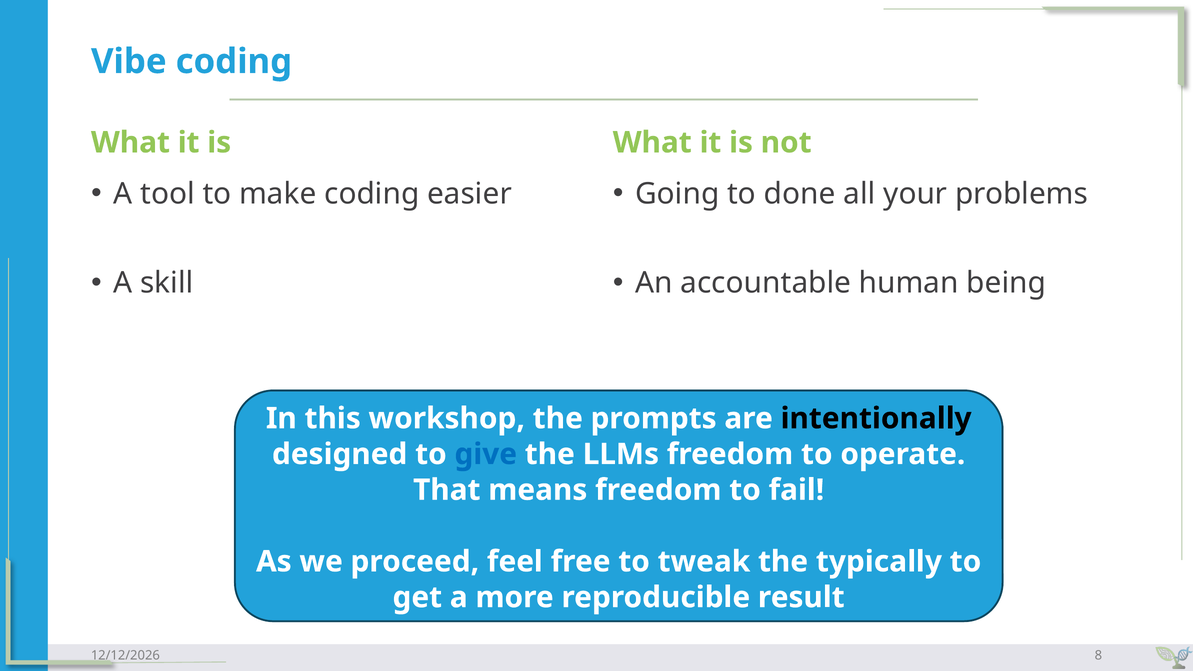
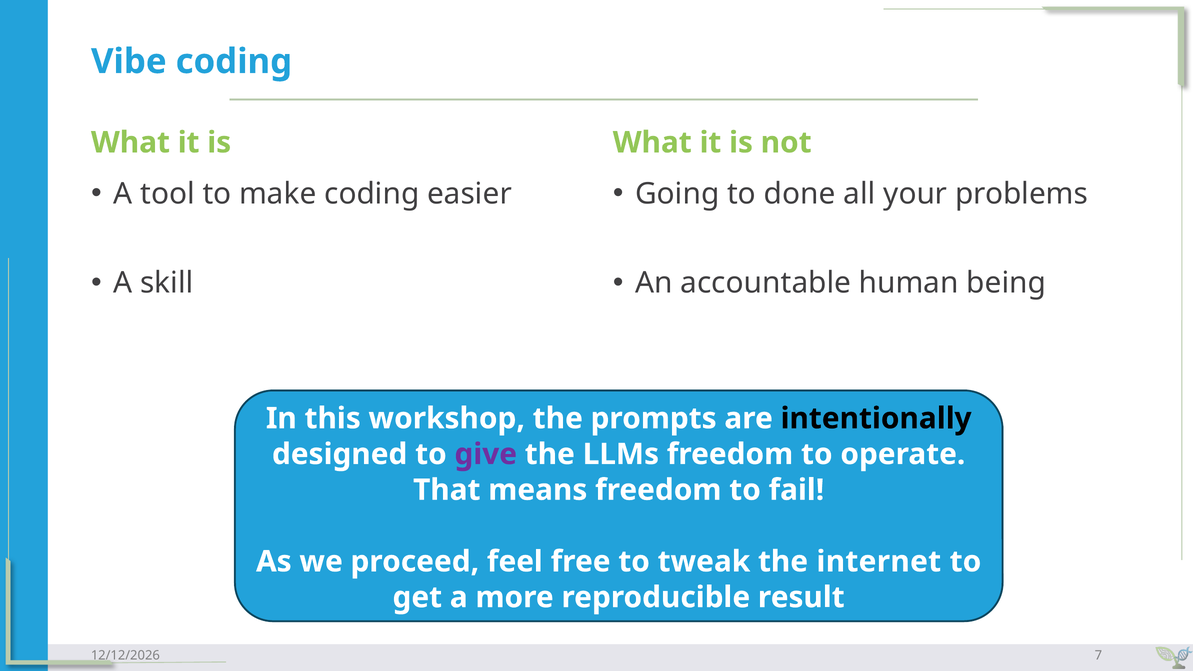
give colour: blue -> purple (486, 454)
typically: typically -> internet (879, 562)
8: 8 -> 7 (1098, 656)
